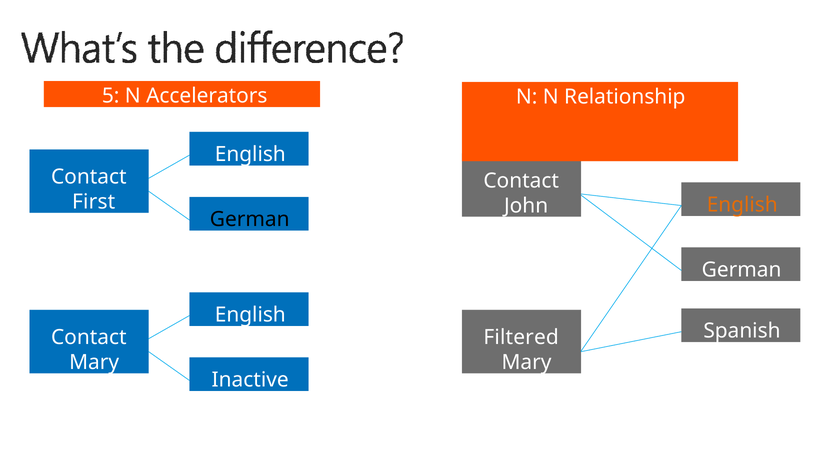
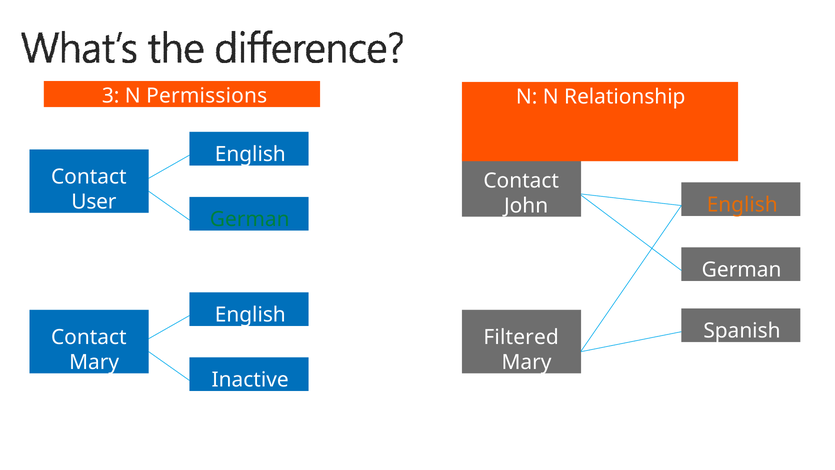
5: 5 -> 3 (111, 96)
Accelerators: Accelerators -> Permissions (207, 96)
First: First -> User (94, 202)
German colour: black -> green (250, 219)
